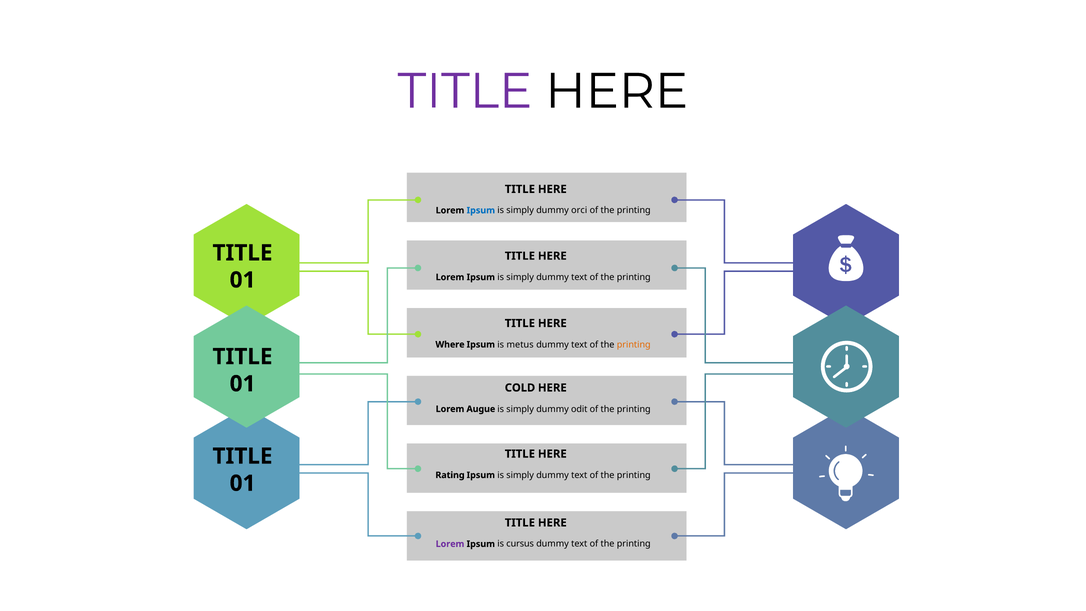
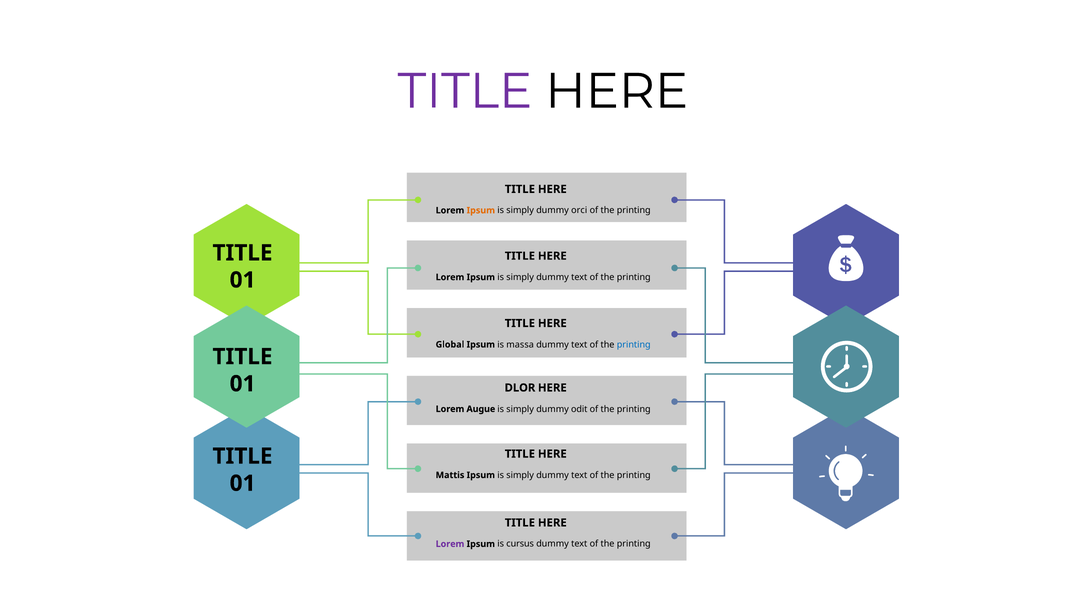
Ipsum colour: blue -> orange (481, 210)
Where: Where -> Global (450, 344)
metus: metus -> massa (520, 344)
printing colour: orange -> blue (634, 344)
COLD: COLD -> DLOR (520, 388)
Rating: Rating -> Mattis (450, 475)
